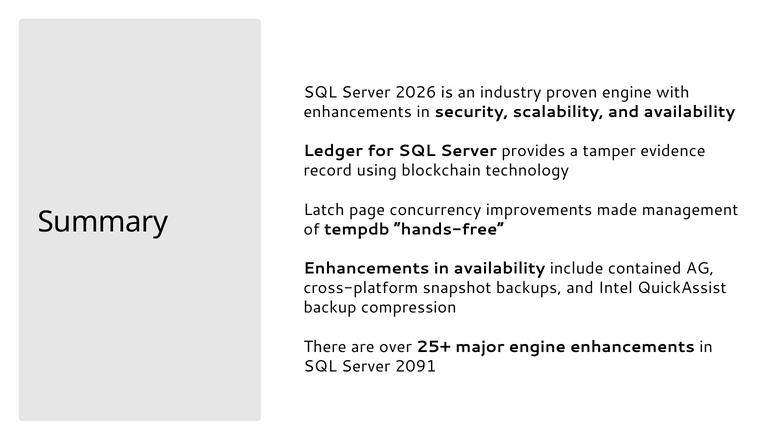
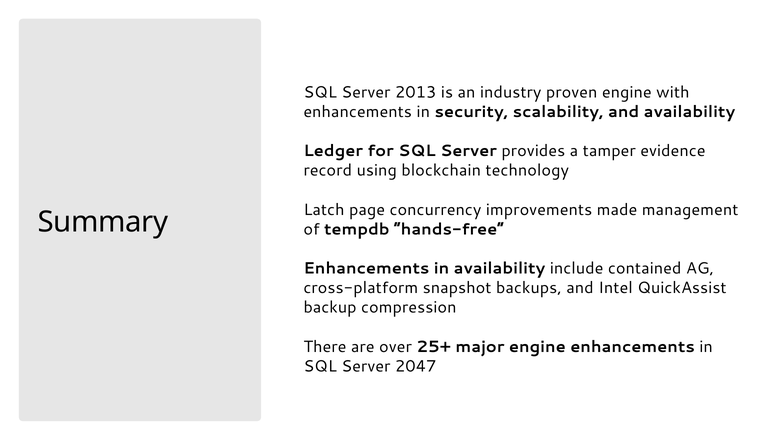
2026: 2026 -> 2013 (416, 92)
2091: 2091 -> 2047 (416, 367)
